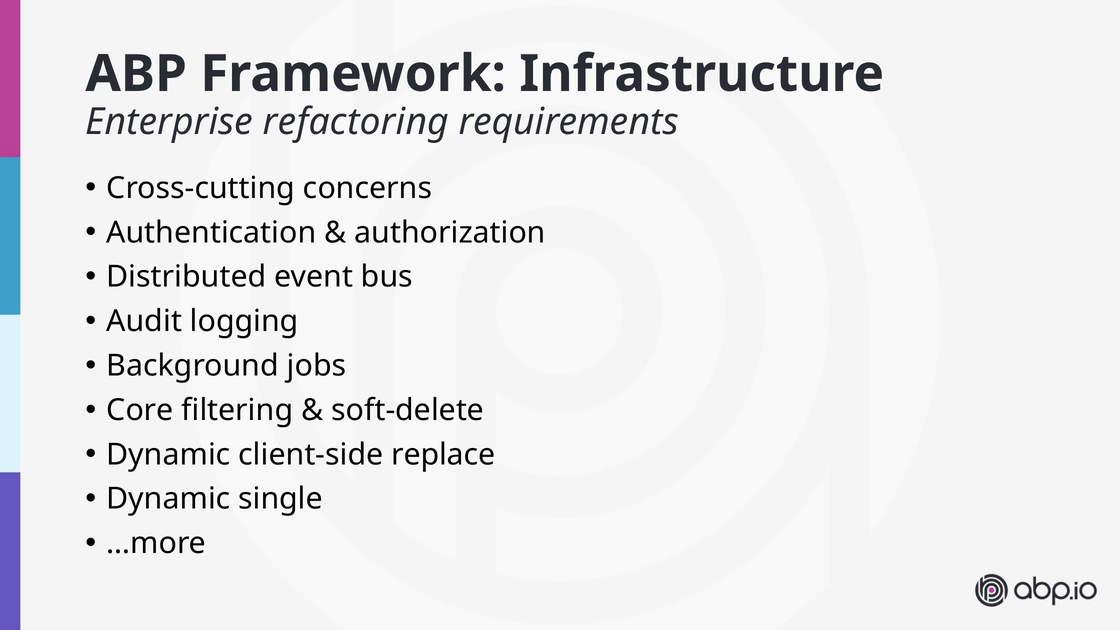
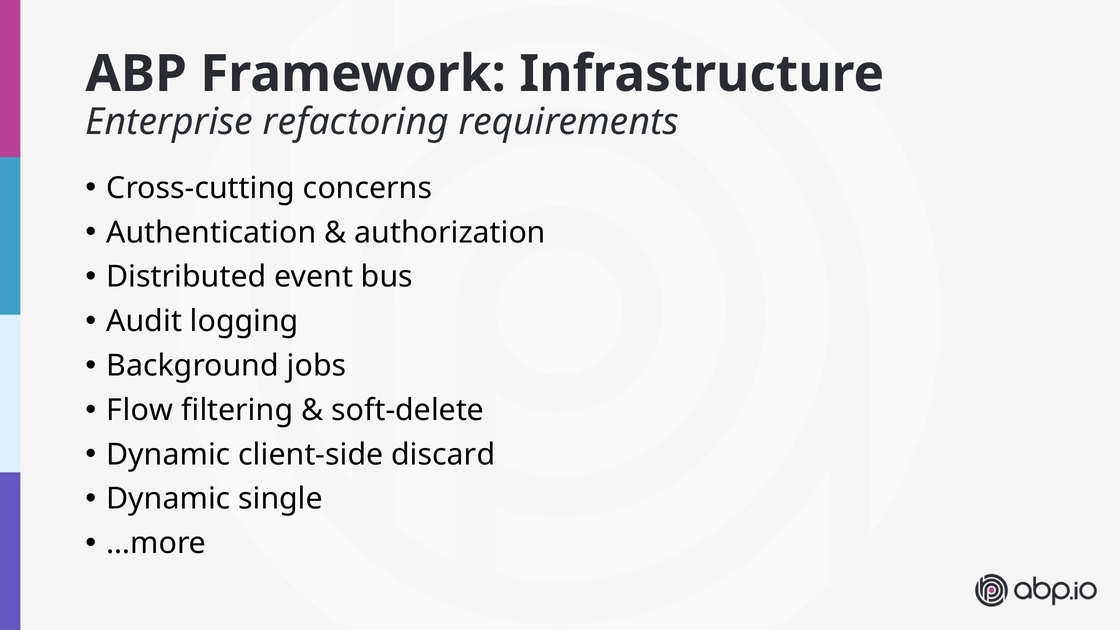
Core: Core -> Flow (140, 410)
replace: replace -> discard (443, 455)
